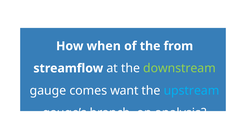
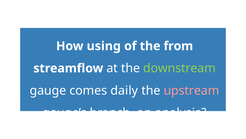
when: when -> using (104, 46)
want: want -> daily (124, 90)
upstream colour: light blue -> pink (191, 90)
